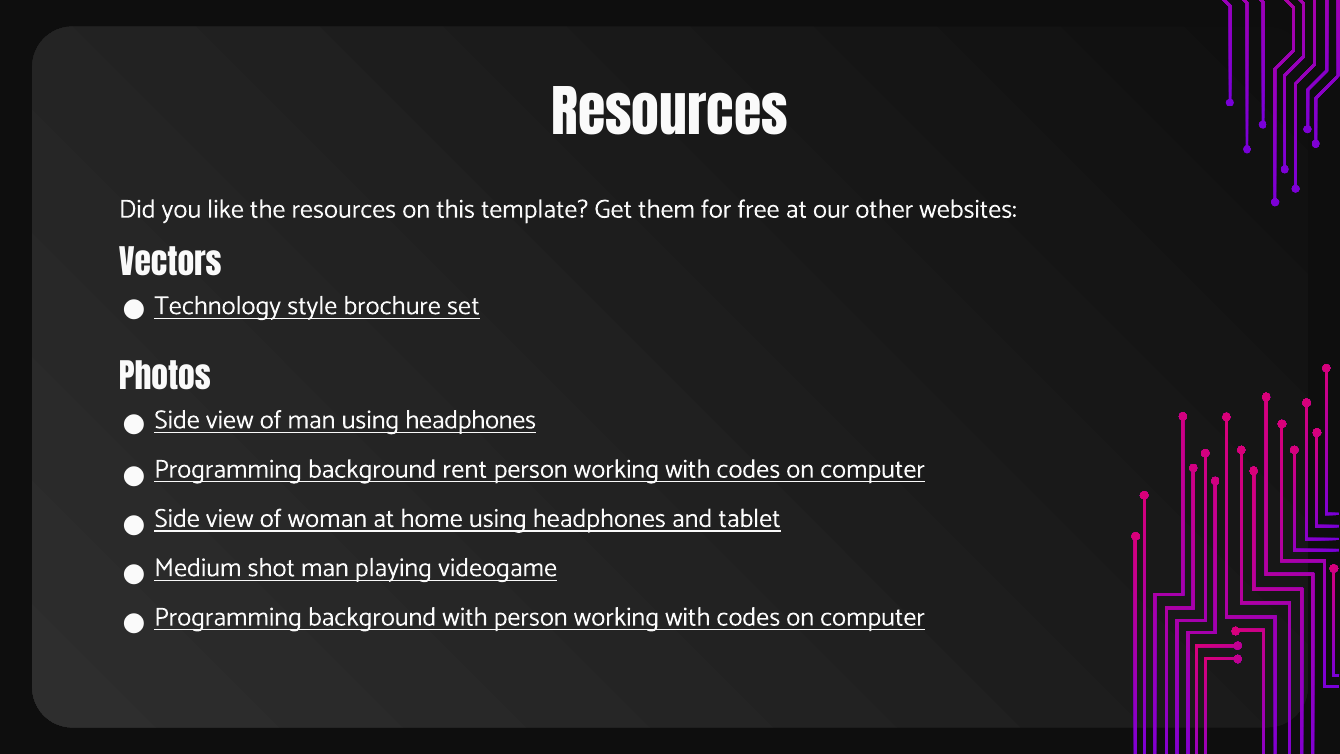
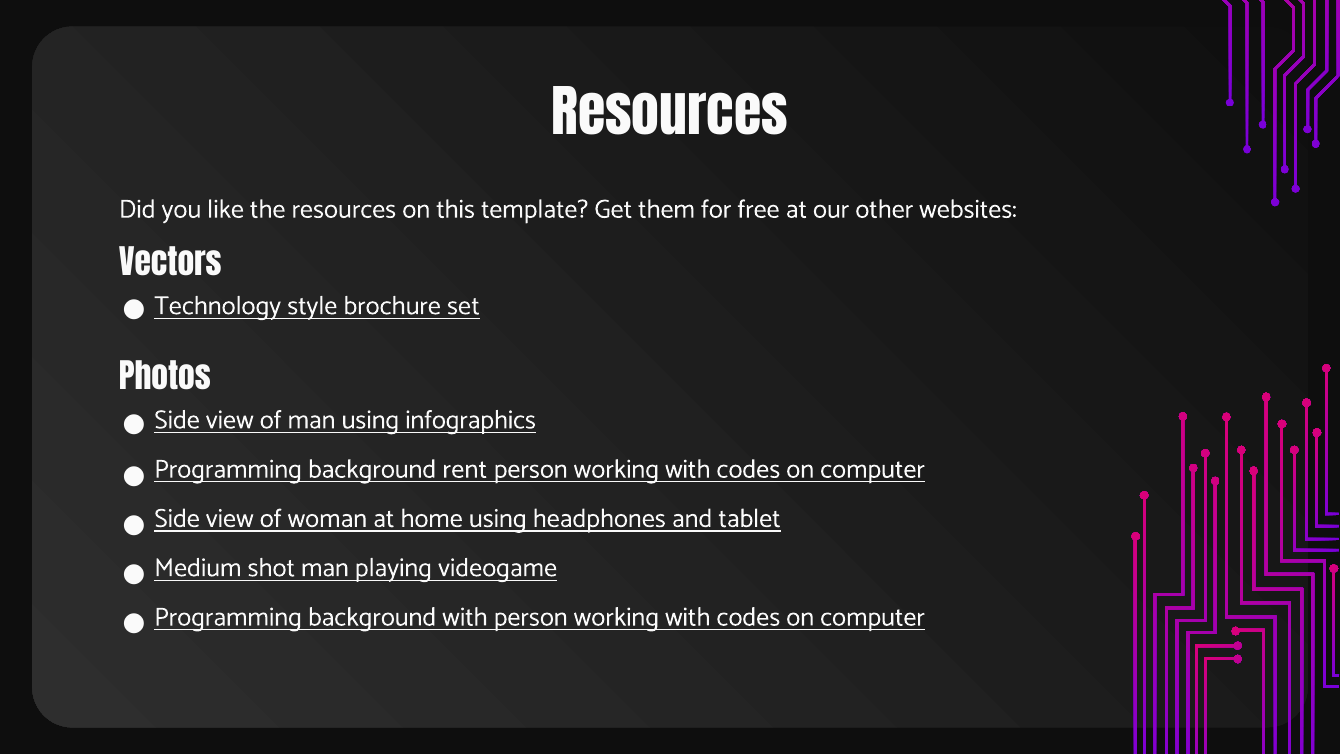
man using headphones: headphones -> infographics (471, 420)
